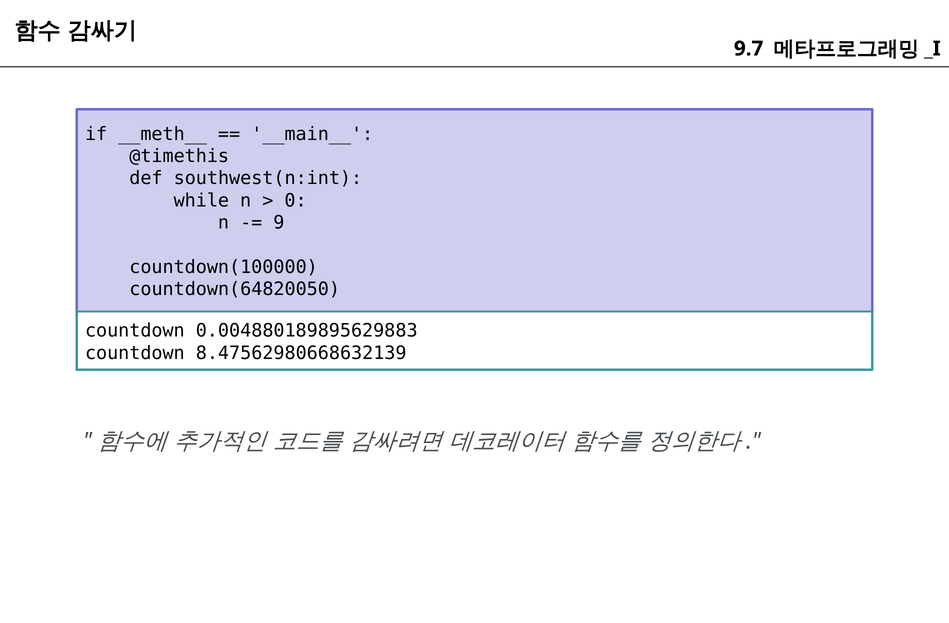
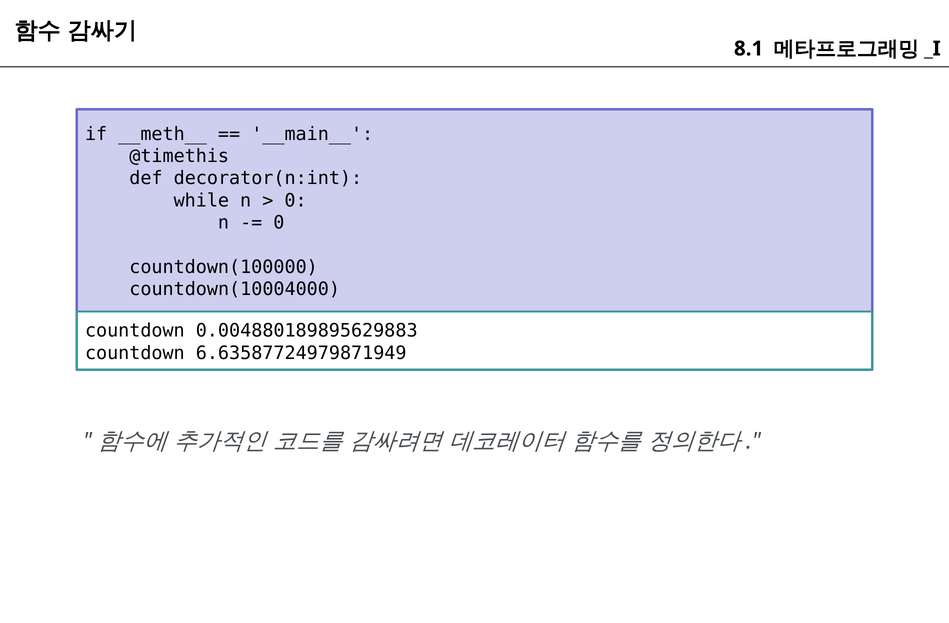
9.7: 9.7 -> 8.1 (749, 49)
southwest(n:int: southwest(n:int -> decorator(n:int (268, 178)
9: 9 -> 0 (279, 223)
countdown(64820050: countdown(64820050 -> countdown(10004000 (235, 289)
8.47562980668632139: 8.47562980668632139 -> 6.63587724979871949 (301, 353)
